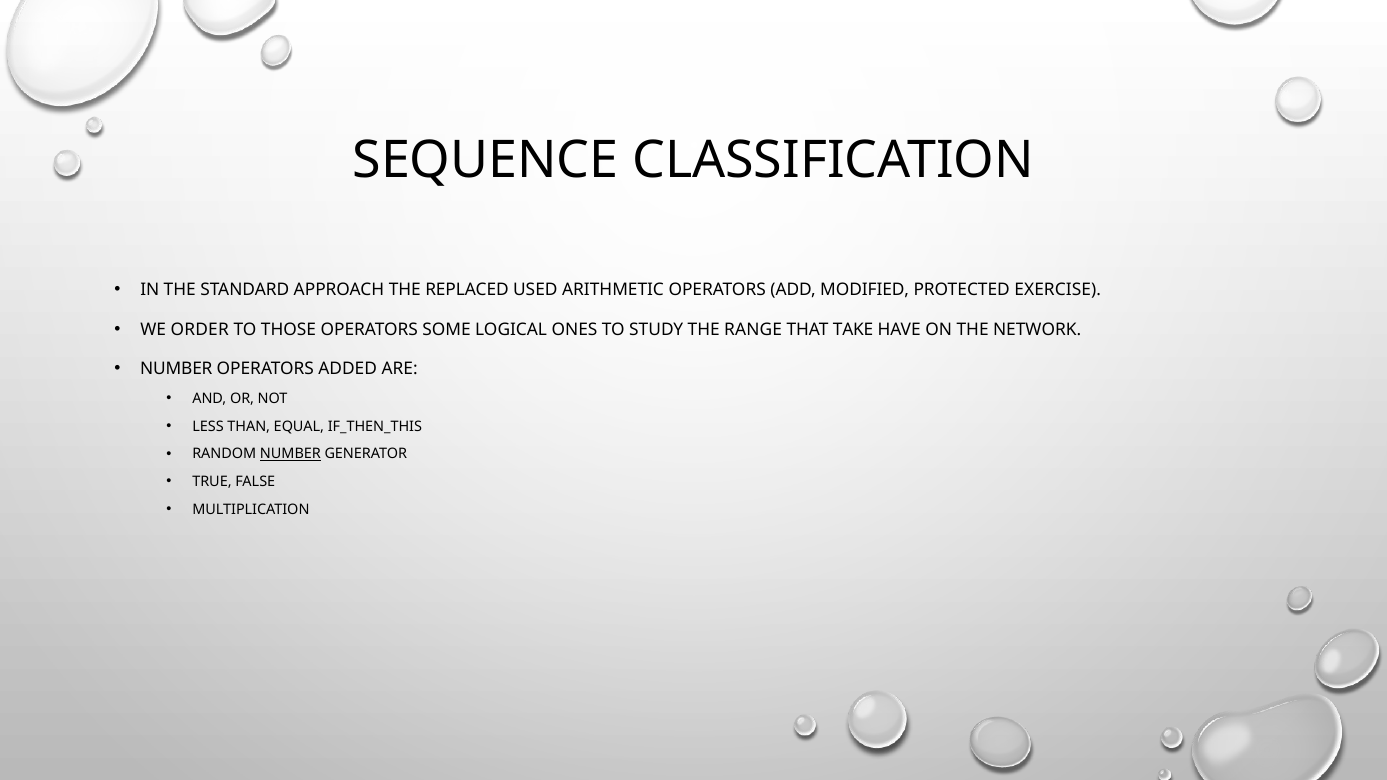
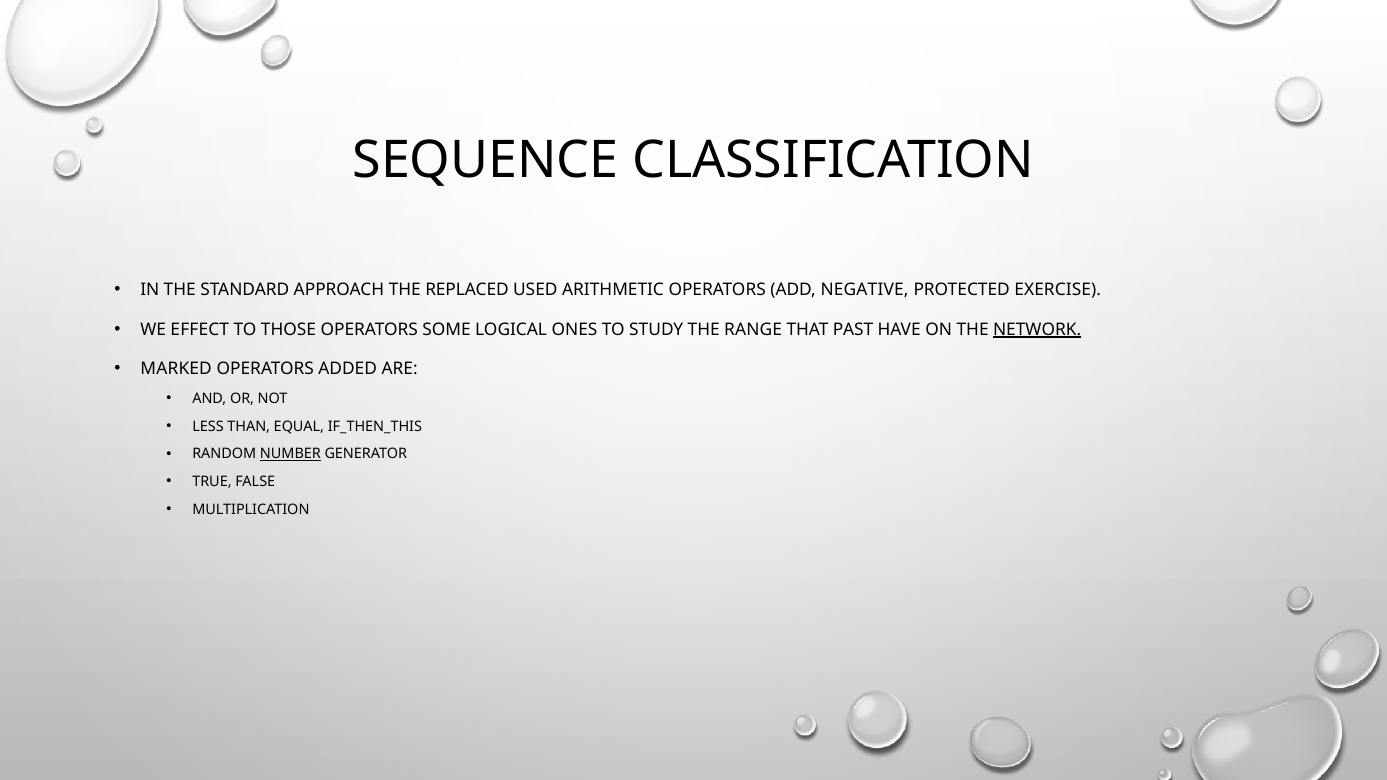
MODIFIED: MODIFIED -> NEGATIVE (865, 290)
ORDER: ORDER -> EFFECT (200, 330)
TAKE: TAKE -> PAST (853, 330)
NETWORK underline: none -> present (1037, 330)
NUMBER: NUMBER -> MARKED (176, 369)
